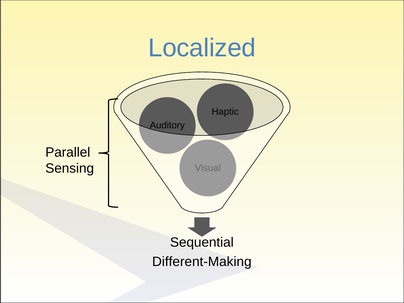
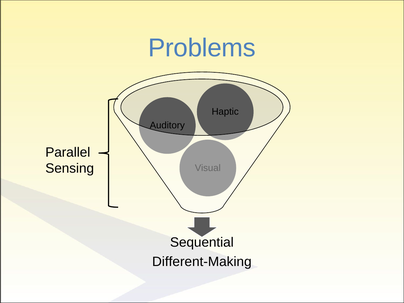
Localized: Localized -> Problems (202, 48)
